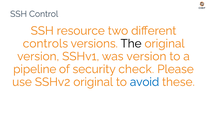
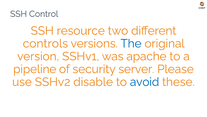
The colour: black -> blue (131, 43)
was version: version -> apache (146, 56)
check: check -> server (136, 69)
SSHv2 original: original -> disable (93, 82)
